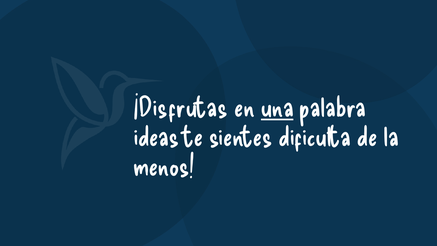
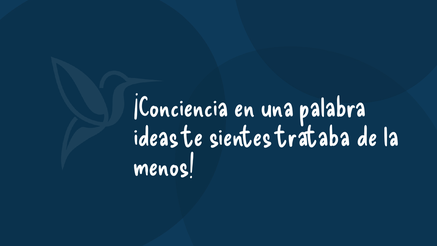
¡Disfrutas: ¡Disfrutas -> ¡Conciencia (181, 108)
una underline: present -> none (277, 108)
dificulta: dificulta -> trataba (314, 137)
